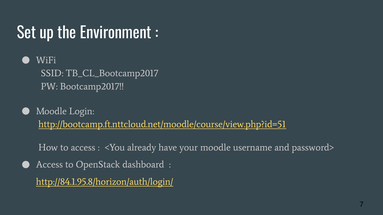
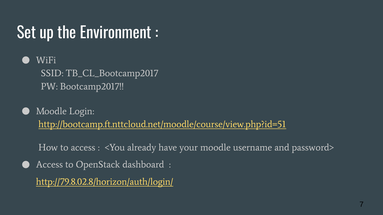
http://84.1.95.8/horizon/auth/login/: http://84.1.95.8/horizon/auth/login/ -> http://79.8.02.8/horizon/auth/login/ (105, 182)
